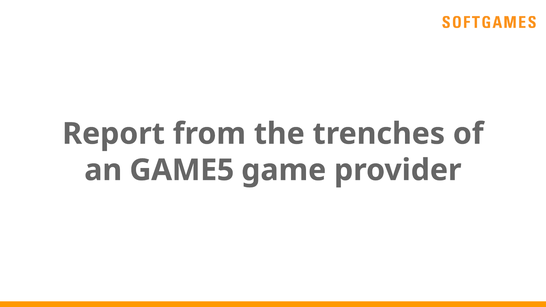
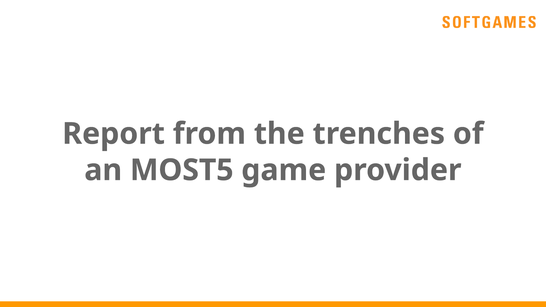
GAME5: GAME5 -> MOST5 (182, 170)
